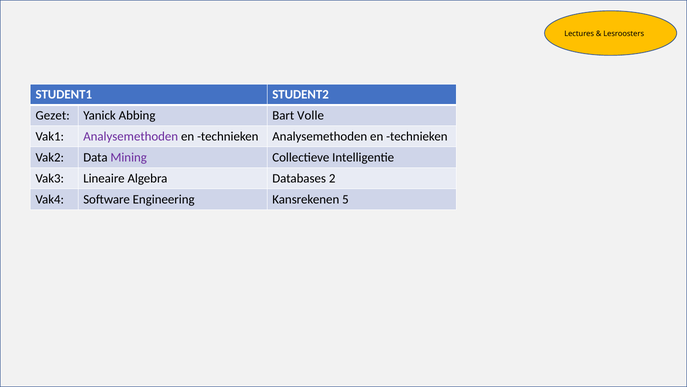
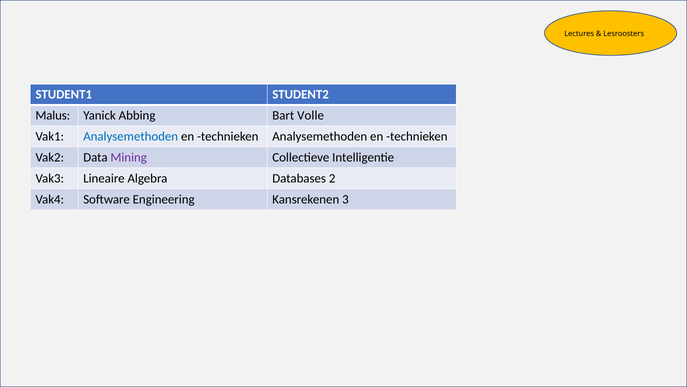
Gezet: Gezet -> Malus (53, 115)
Analysemethoden colour: purple -> blue (131, 136)
5: 5 -> 3 (345, 199)
